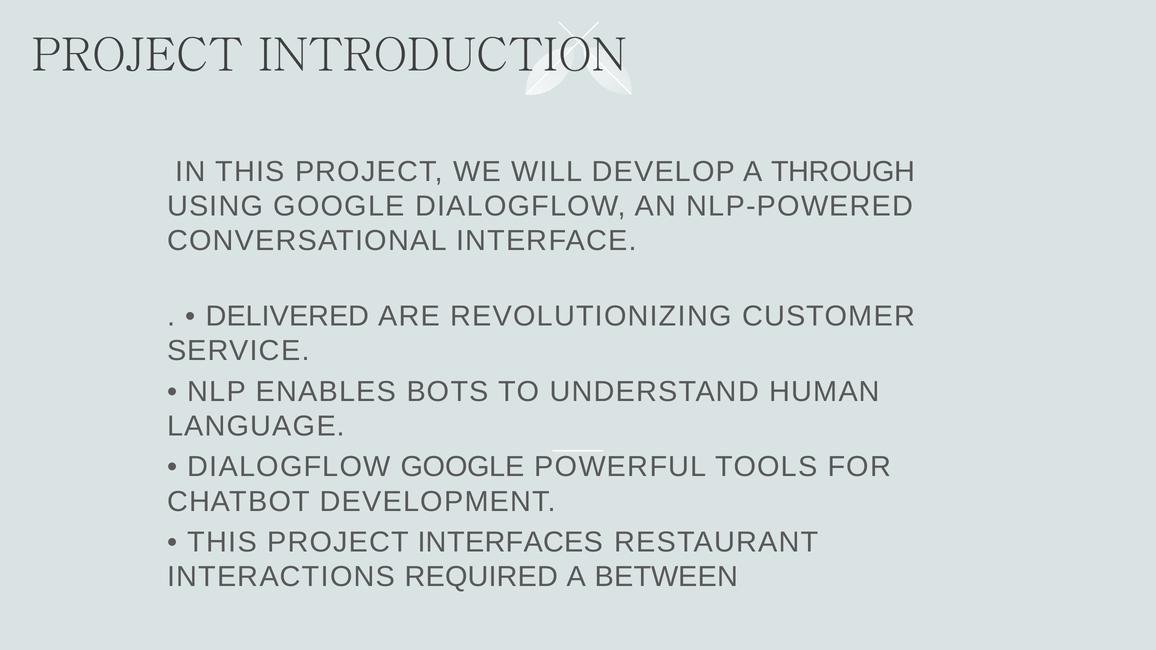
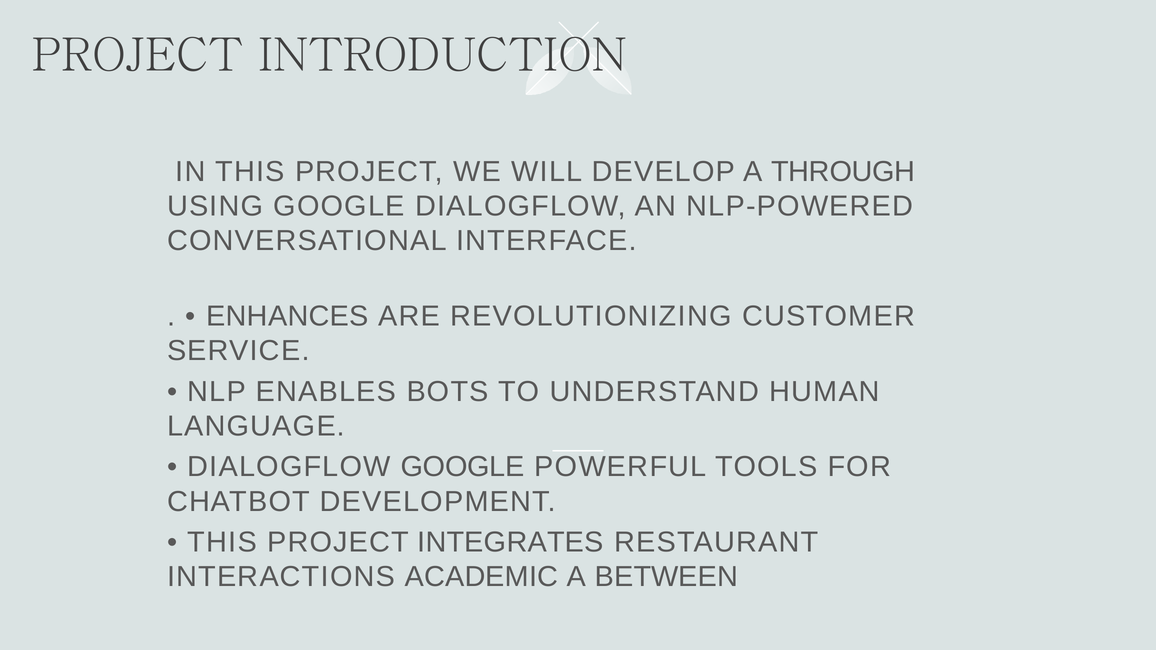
DELIVERED: DELIVERED -> ENHANCES (287, 316)
INTERFACES: INTERFACES -> INTEGRATES (510, 542)
REQUIRED: REQUIRED -> ACADEMIC (481, 577)
